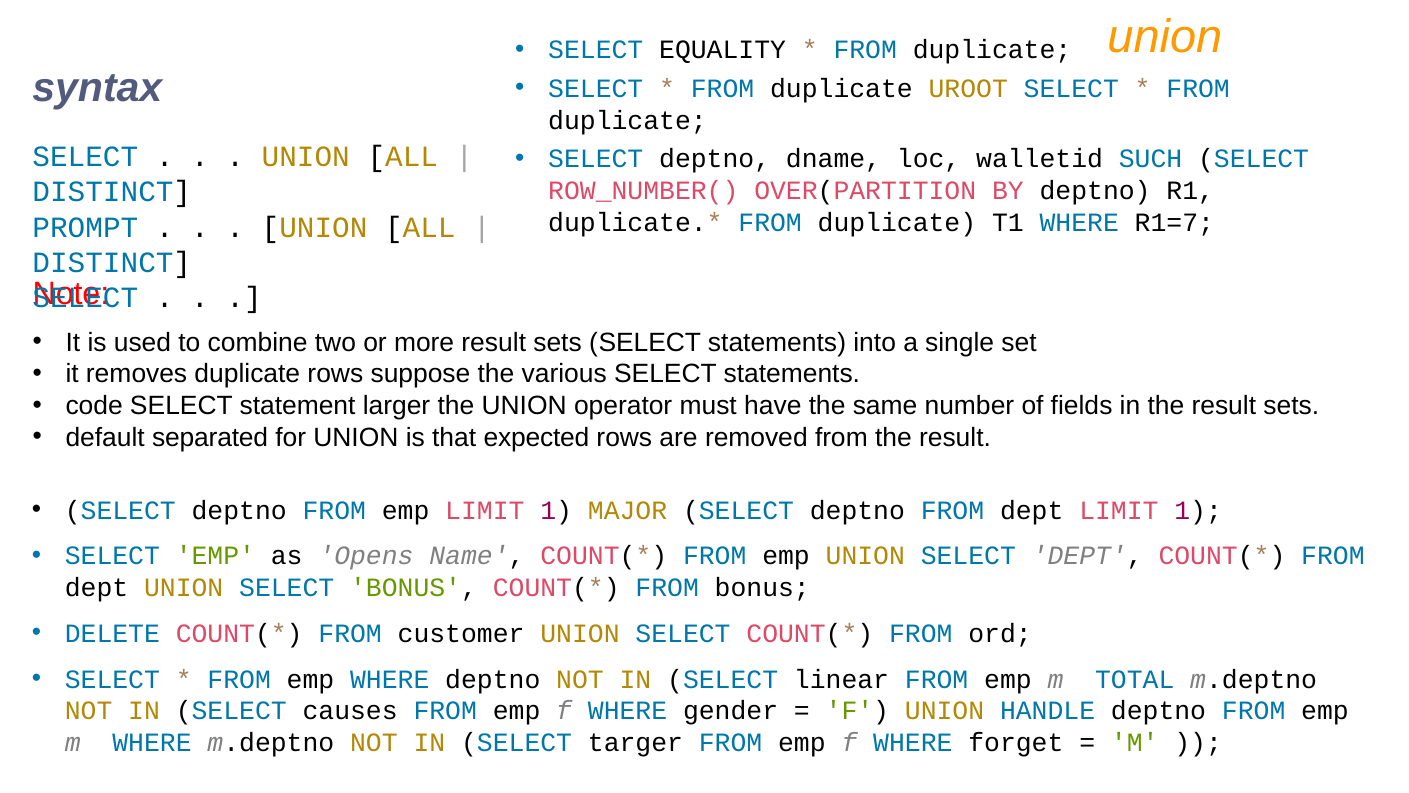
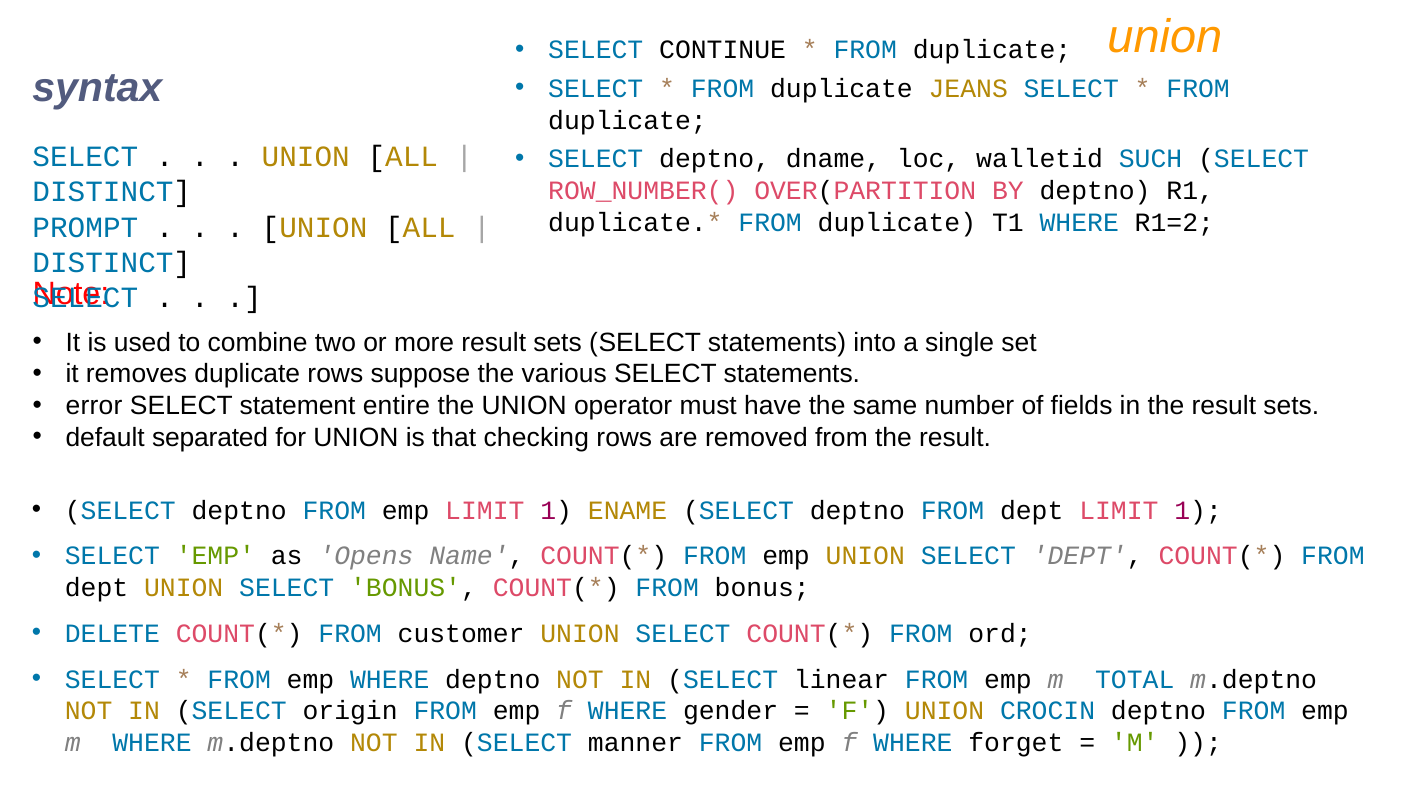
EQUALITY: EQUALITY -> CONTINUE (723, 50)
UROOT: UROOT -> JEANS (968, 89)
R1=7: R1=7 -> R1=2 (1174, 222)
code: code -> error (94, 406)
larger: larger -> entire (396, 406)
expected: expected -> checking (536, 437)
MAJOR: MAJOR -> ENAME (628, 510)
causes: causes -> origin (350, 711)
HANDLE: HANDLE -> CROCIN (1048, 711)
targer: targer -> manner (635, 742)
